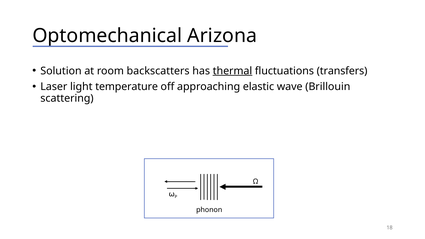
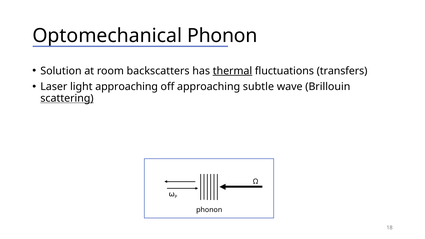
Arizona: Arizona -> Phonon (222, 36)
light temperature: temperature -> approaching (127, 87)
elastic: elastic -> subtle (258, 87)
scattering underline: none -> present (67, 98)
